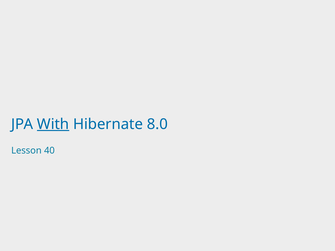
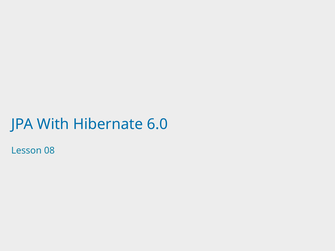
With underline: present -> none (53, 124)
8.0: 8.0 -> 6.0 (157, 124)
40: 40 -> 08 (49, 151)
